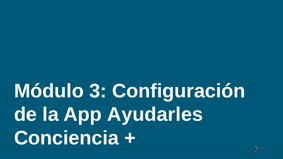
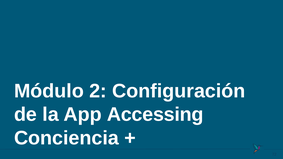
3: 3 -> 2 (98, 91)
Ayudarles: Ayudarles -> Accessing (155, 115)
